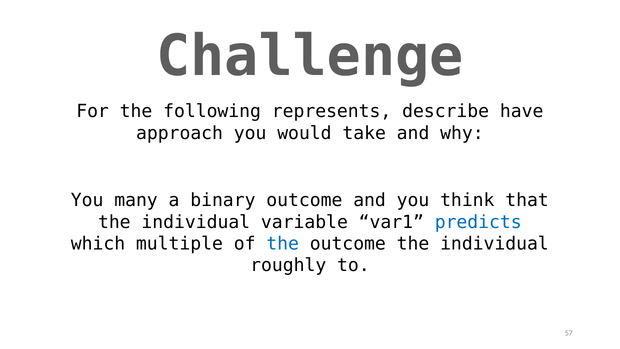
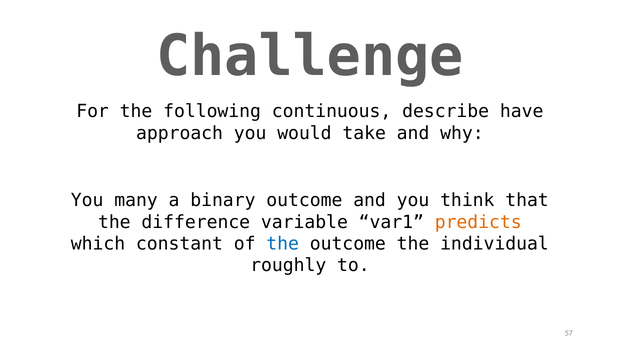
represents: represents -> continuous (332, 111)
individual: individual -> difference (196, 222)
predicts colour: blue -> orange (478, 222)
multiple: multiple -> constant (179, 244)
